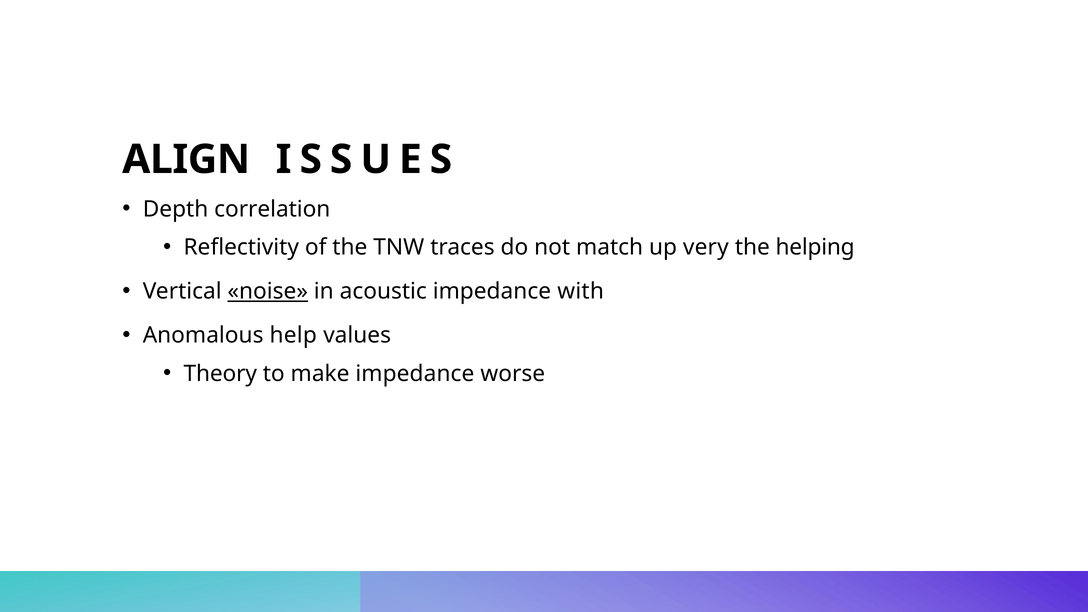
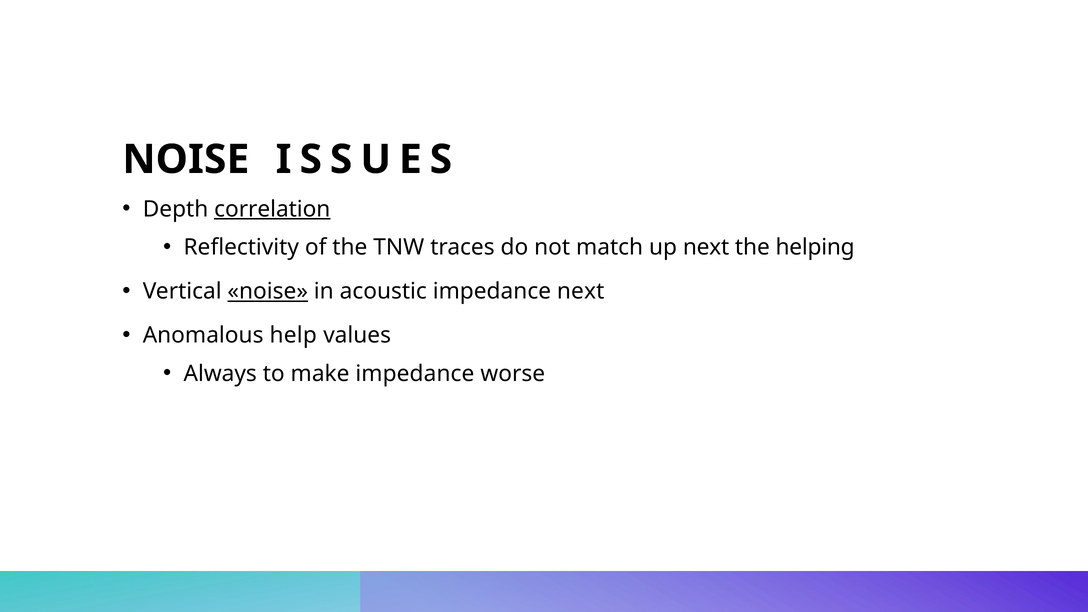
ALIGN: ALIGN -> NOISE (186, 160)
correlation underline: none -> present (272, 209)
up very: very -> next (706, 247)
impedance with: with -> next (581, 291)
Theory: Theory -> Always (220, 374)
